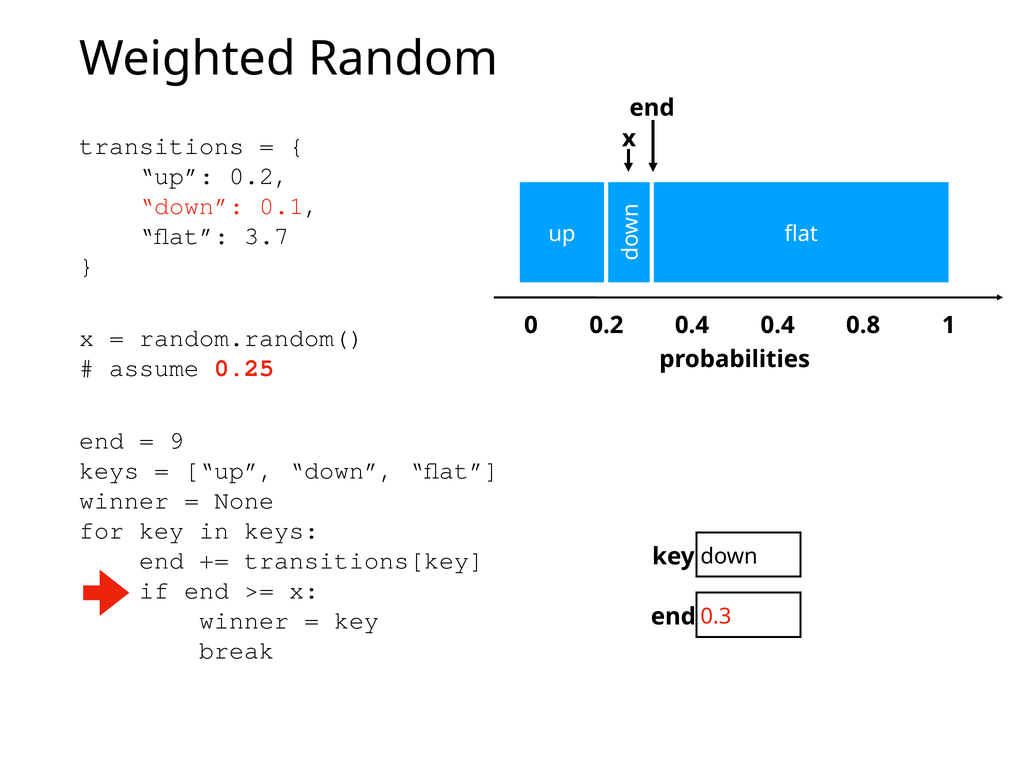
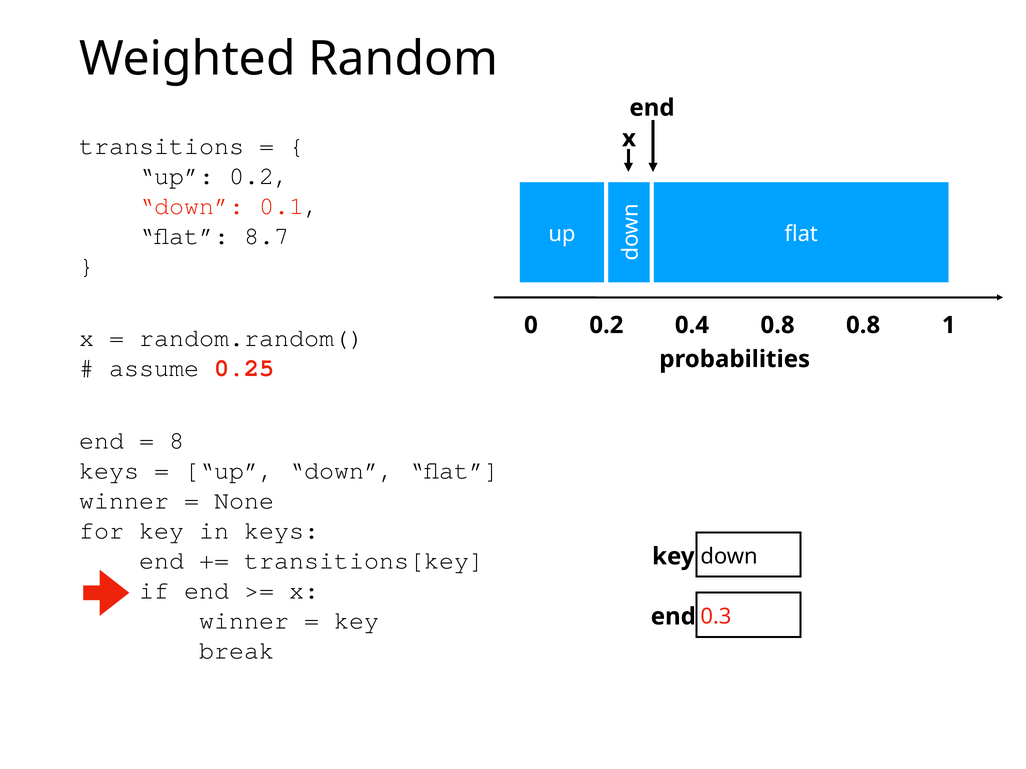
3.7: 3.7 -> 8.7 (267, 236)
0.4 0.4: 0.4 -> 0.8 (778, 325)
9: 9 -> 8 (177, 441)
